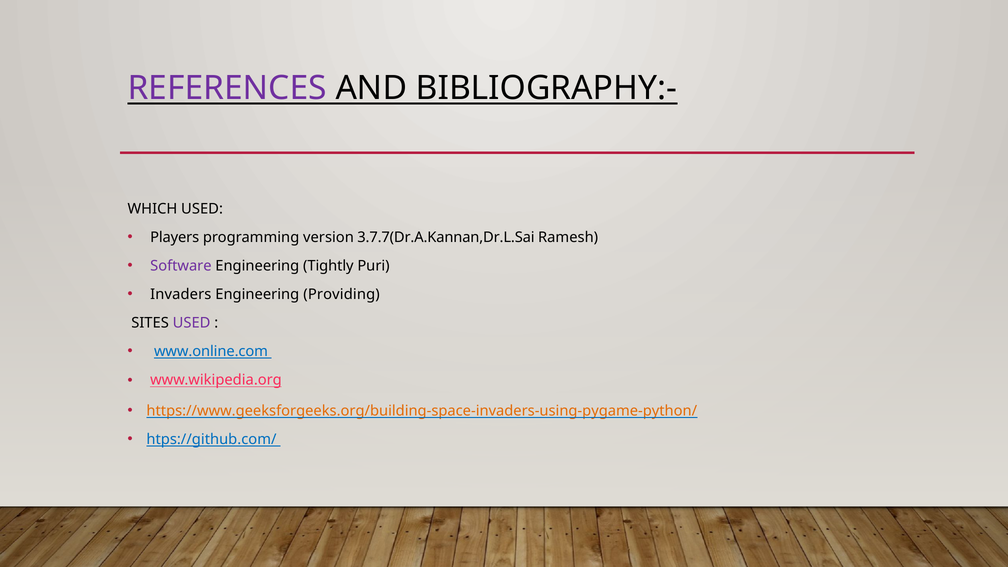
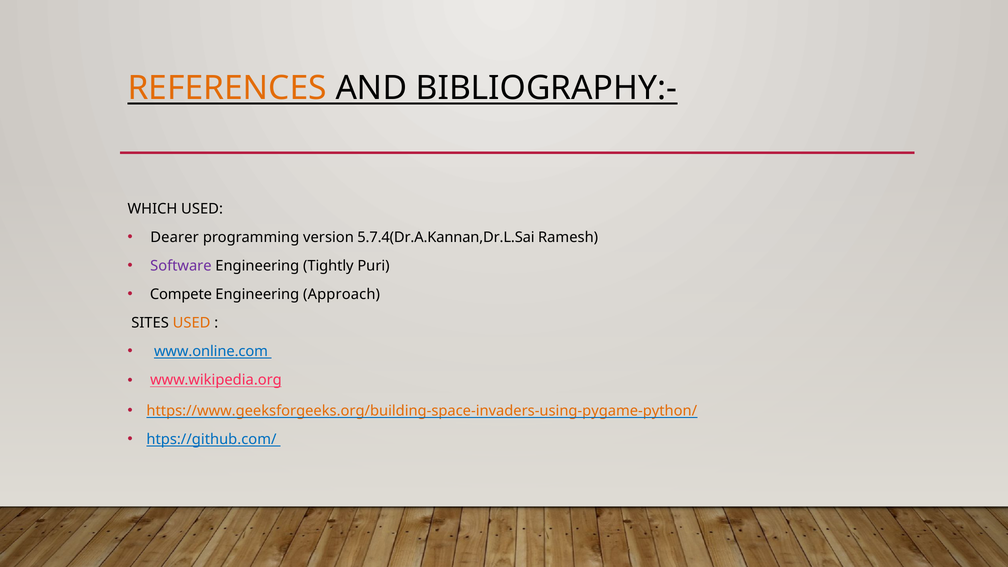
REFERENCES colour: purple -> orange (227, 88)
Players: Players -> Dearer (175, 237)
3.7.7(Dr.A.Kannan,Dr.L.Sai: 3.7.7(Dr.A.Kannan,Dr.L.Sai -> 5.7.4(Dr.A.Kannan,Dr.L.Sai (446, 237)
Invaders: Invaders -> Compete (181, 294)
Providing: Providing -> Approach (342, 294)
USED colour: purple -> orange (192, 323)
